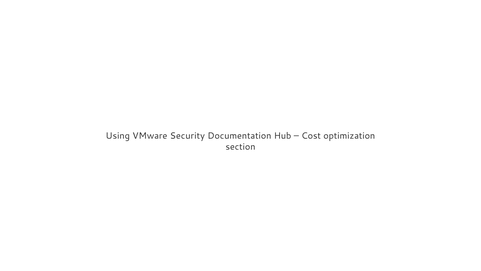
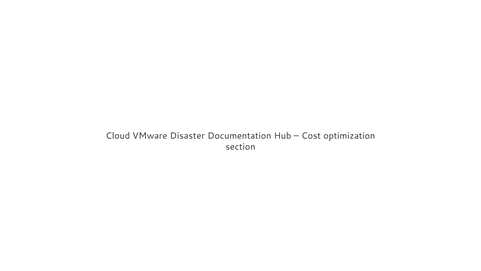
Using: Using -> Cloud (118, 136)
Security: Security -> Disaster (187, 136)
